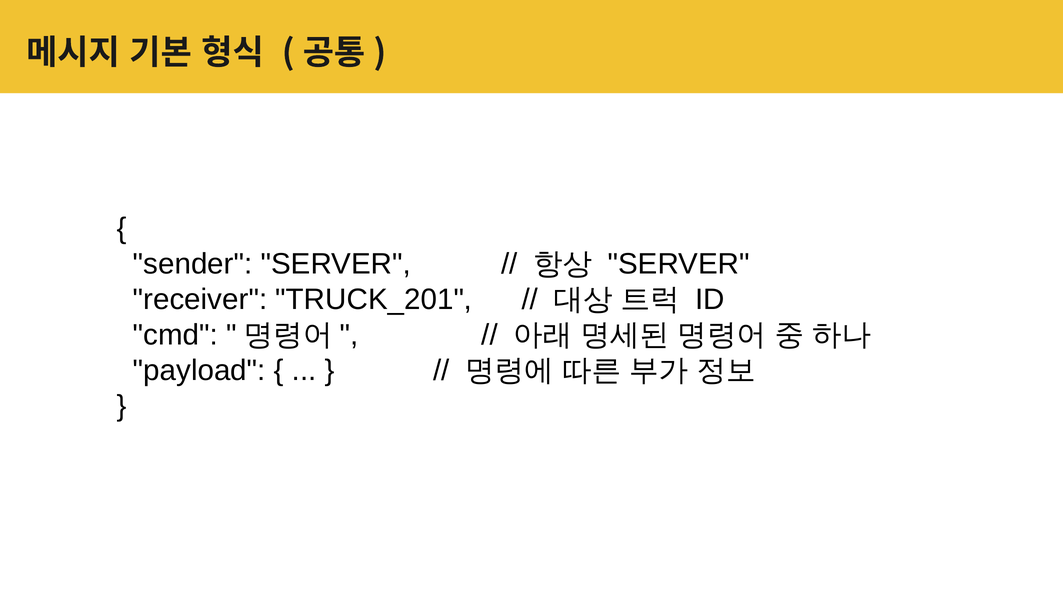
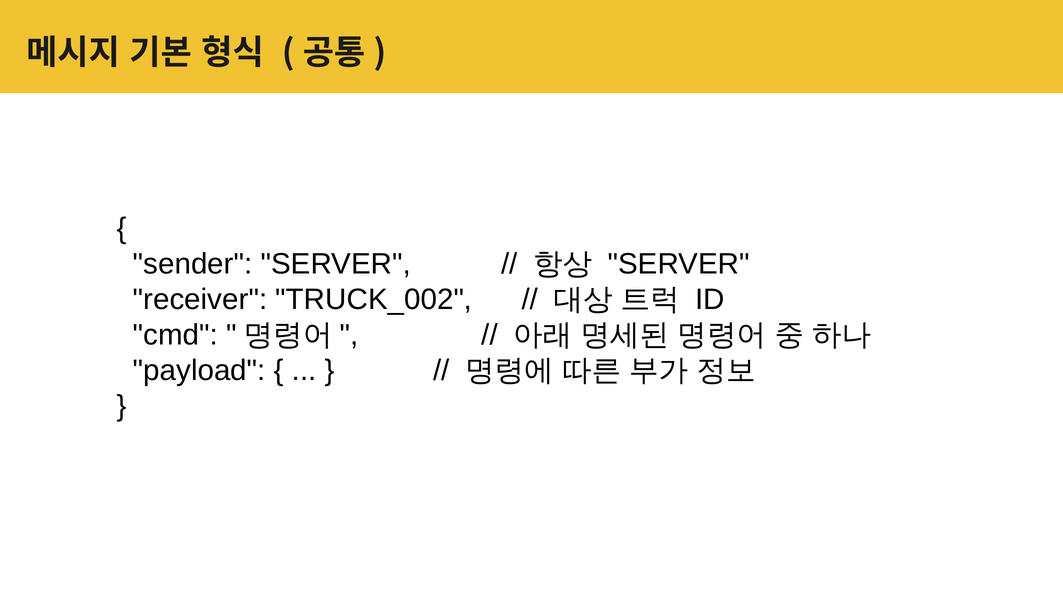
TRUCK_201: TRUCK_201 -> TRUCK_002 (374, 299)
